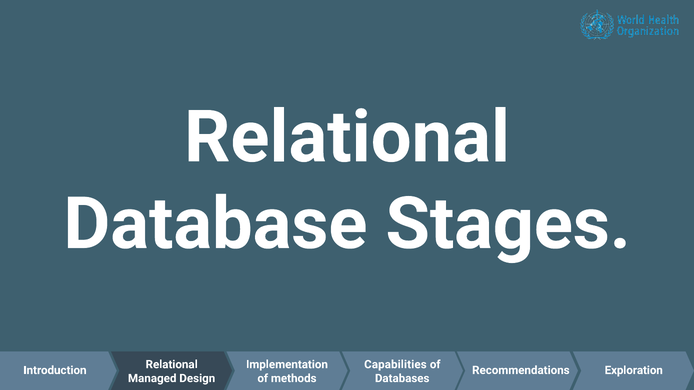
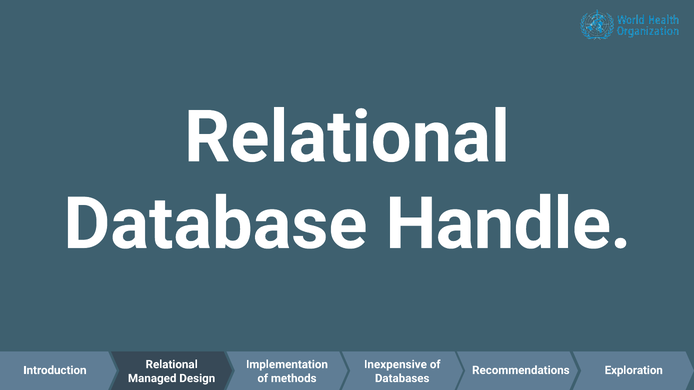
Stages: Stages -> Handle (508, 224)
Capabilities: Capabilities -> Inexpensive (395, 365)
